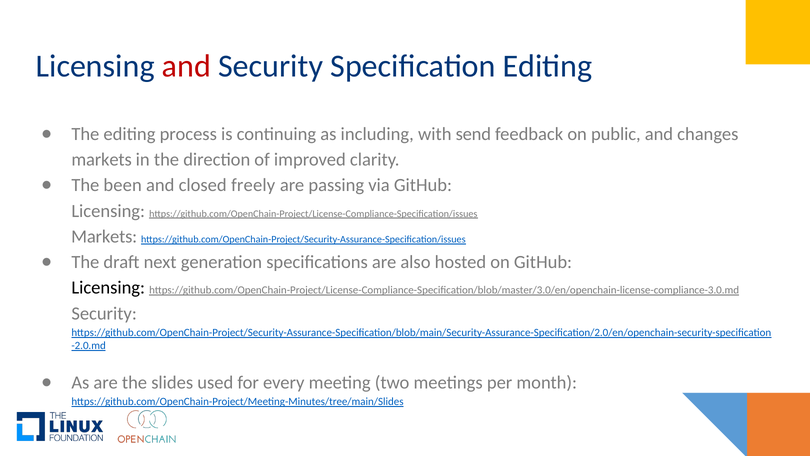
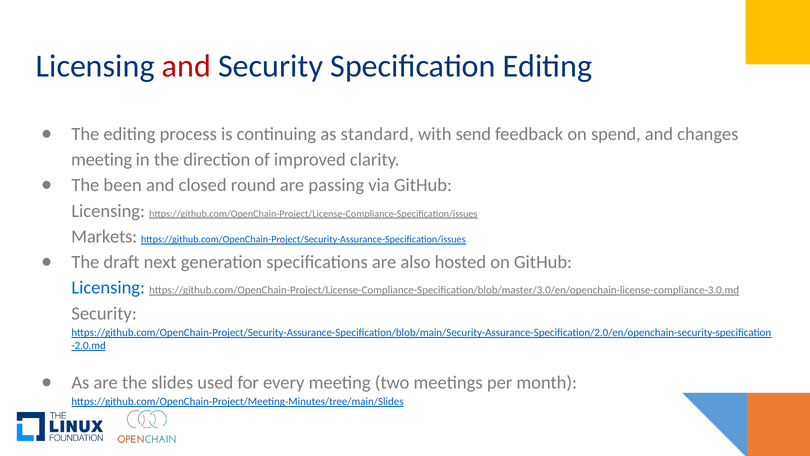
including: including -> standard (377, 134)
public: public -> spend (616, 134)
markets: markets -> meeting (102, 160)
freely: freely -> round (253, 185)
Licensing colour: black -> blue (108, 288)
